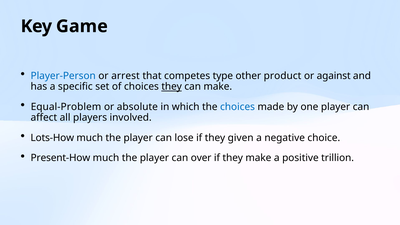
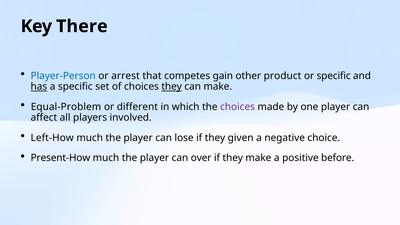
Game: Game -> There (82, 26)
type: type -> gain (223, 76)
or against: against -> specific (334, 76)
has underline: none -> present (39, 87)
absolute: absolute -> different (137, 107)
choices colour: blue -> purple (238, 107)
Lots-How: Lots-How -> Left-How (52, 138)
trillion: trillion -> before (338, 158)
